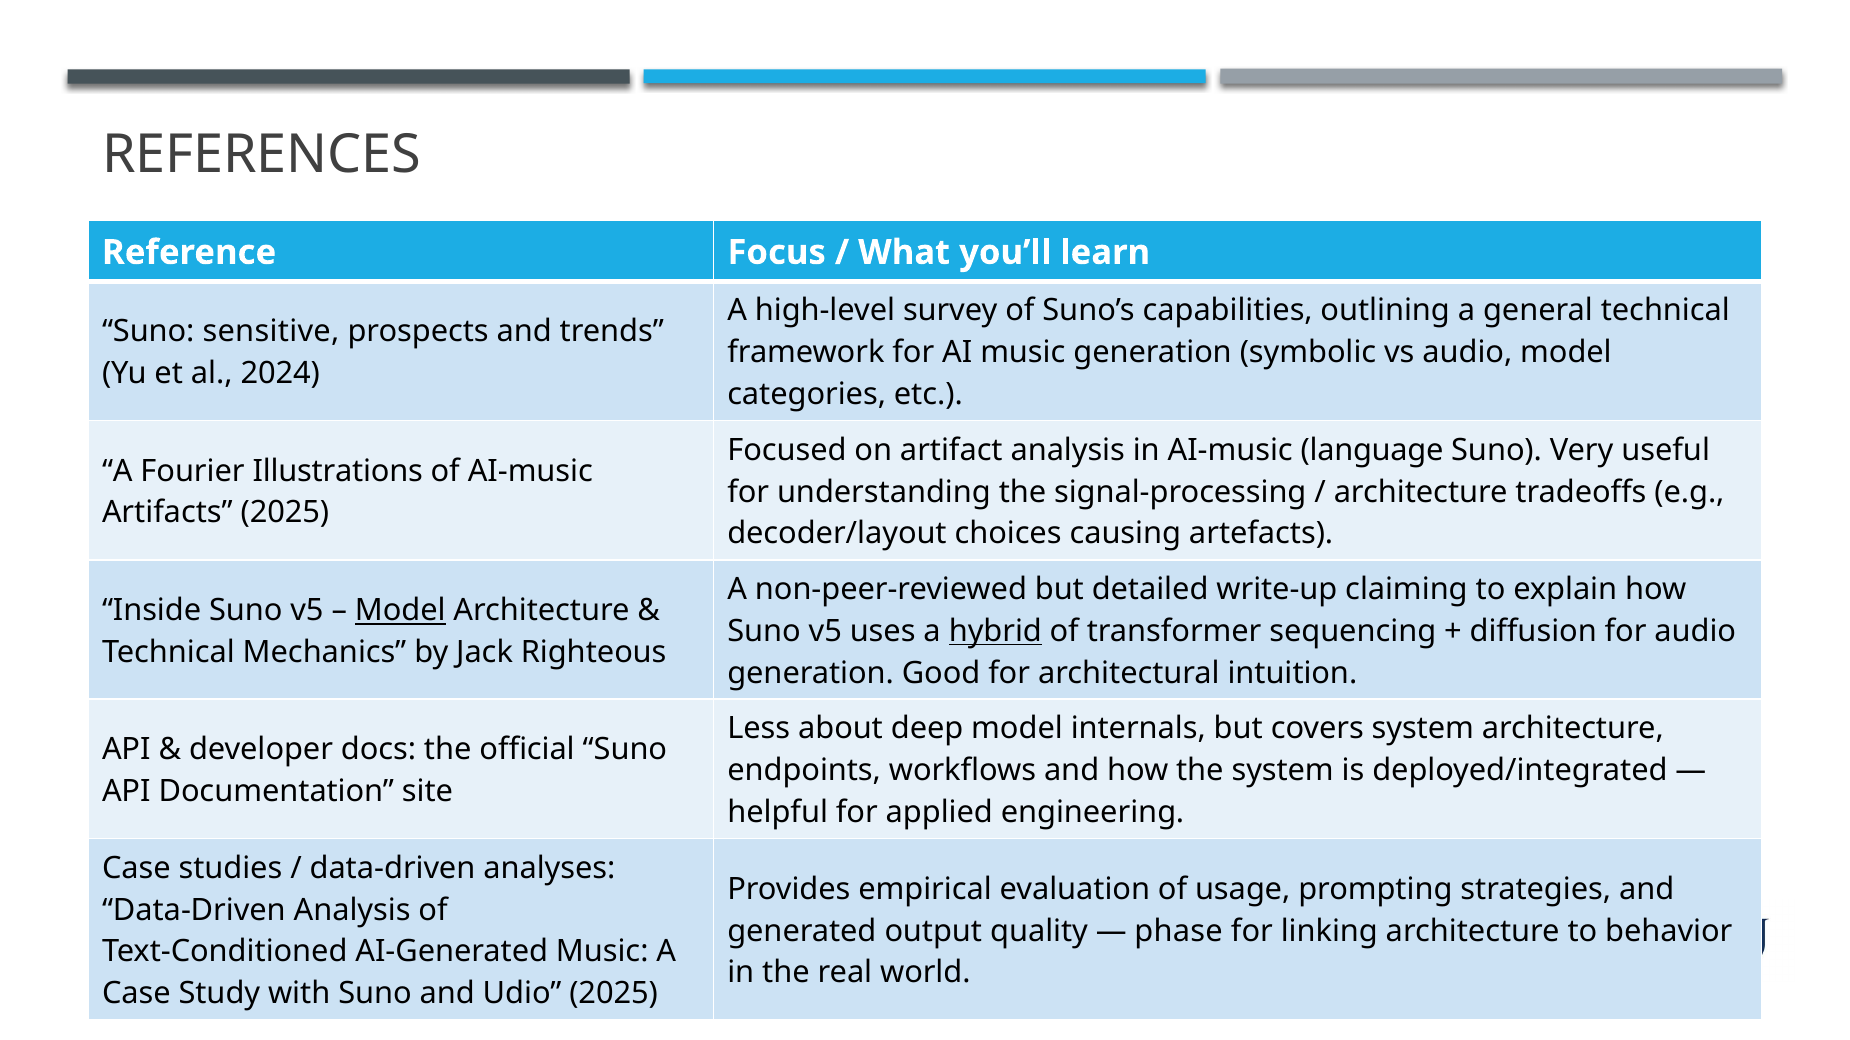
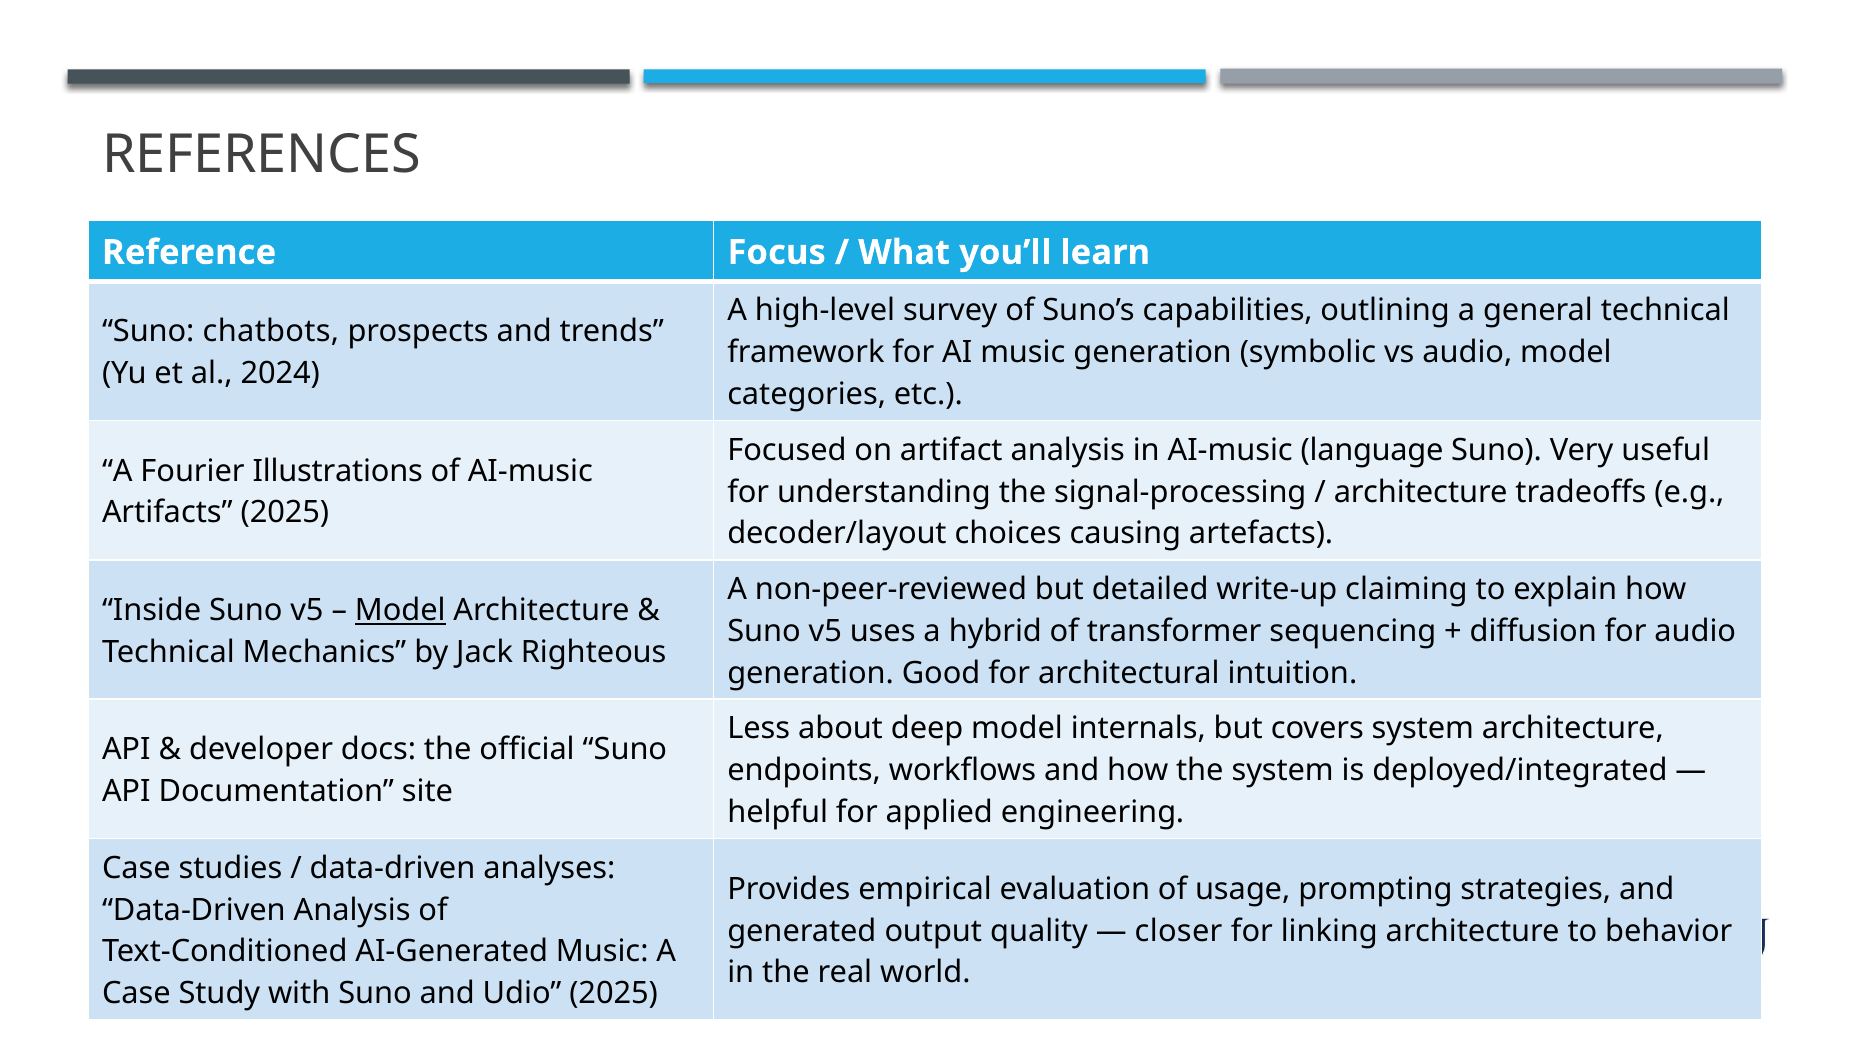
sensitive: sensitive -> chatbots (271, 332)
hybrid underline: present -> none (995, 632)
phase: phase -> closer (1179, 931)
